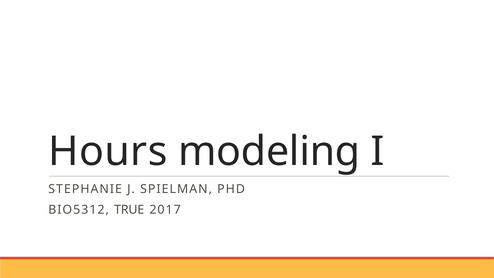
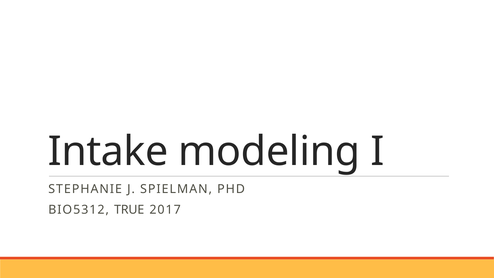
Hours: Hours -> Intake (108, 151)
